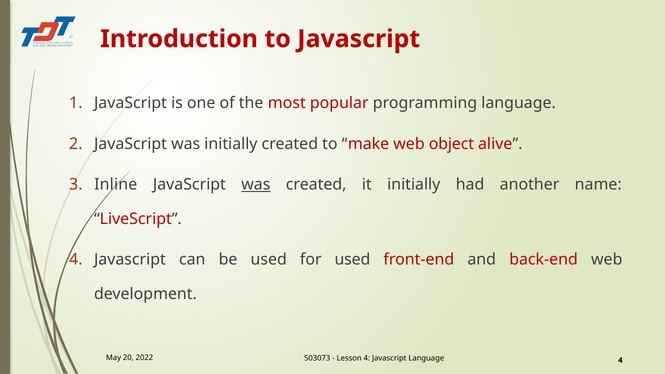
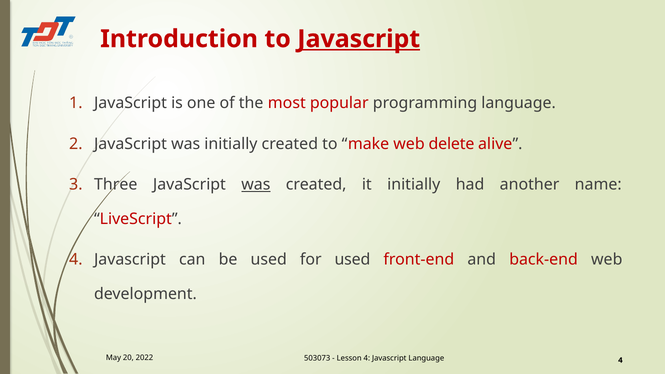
Javascript underline: none -> present (359, 39)
object: object -> delete (451, 144)
Inline: Inline -> Three (116, 184)
